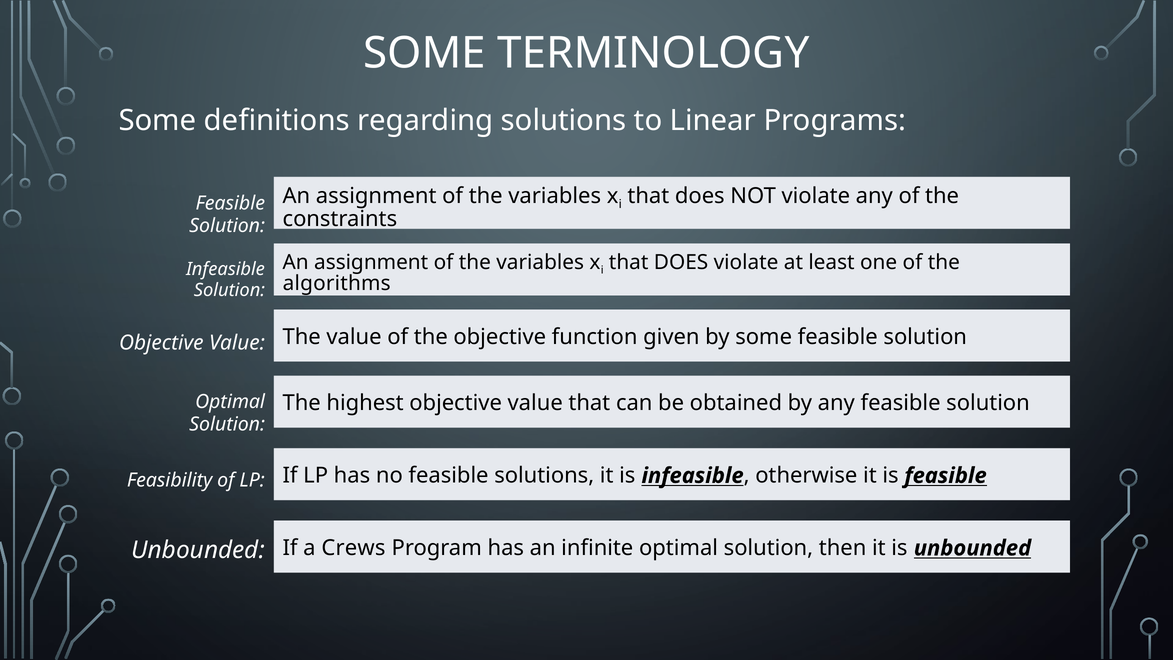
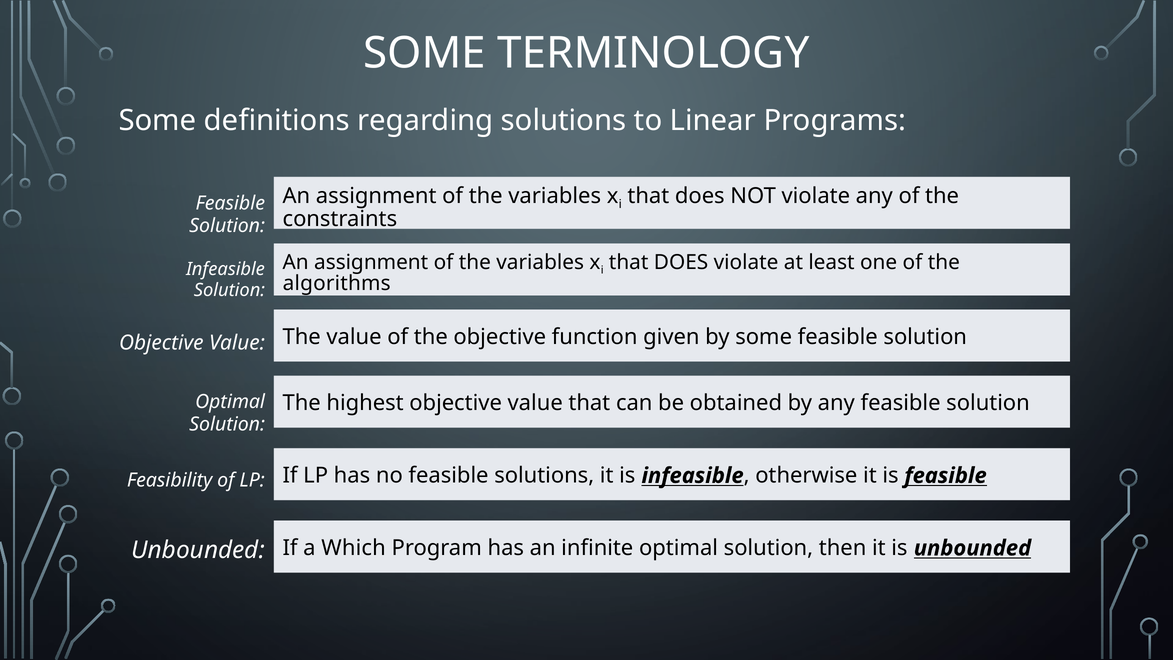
Crews: Crews -> Which (354, 548)
